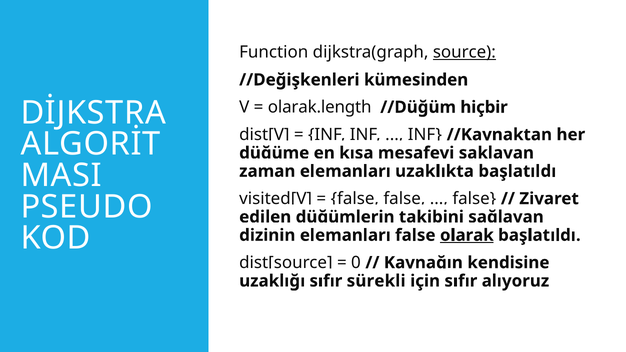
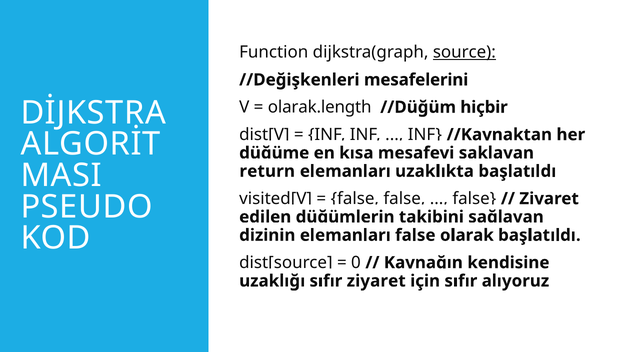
kümesinden: kümesinden -> mesafelerini (416, 80)
zaman: zaman -> return (267, 171)
olarak underline: present -> none (467, 235)
sıfır sürekli: sürekli -> ziyaret (376, 281)
